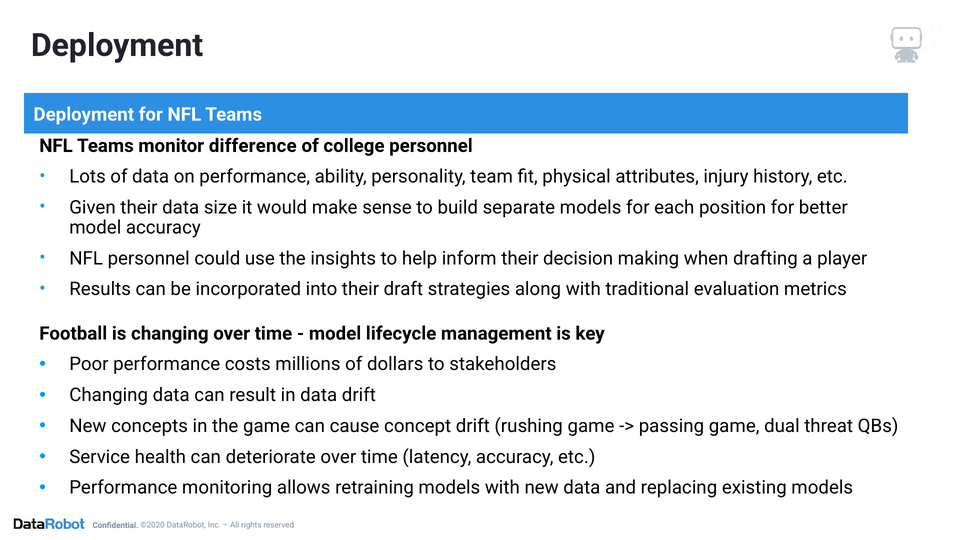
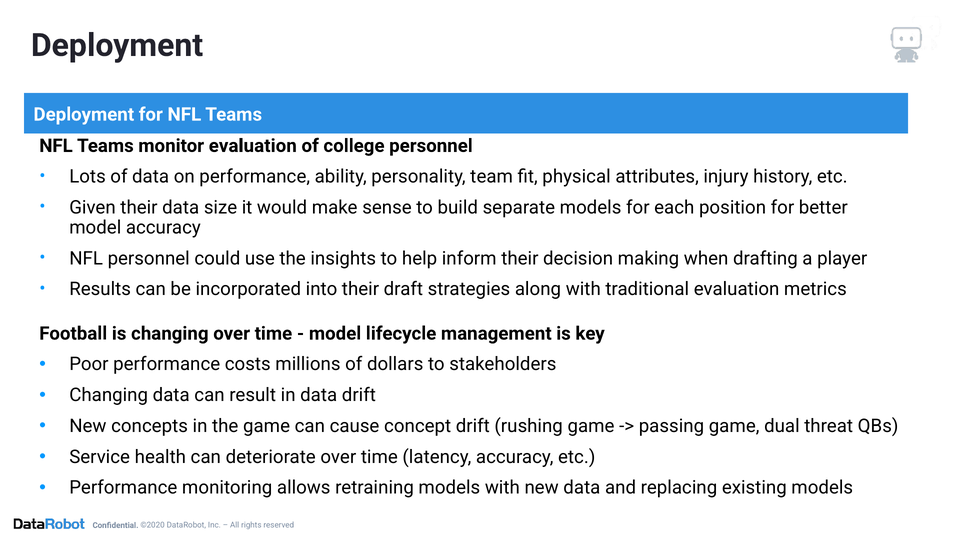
monitor difference: difference -> evaluation (253, 146)
